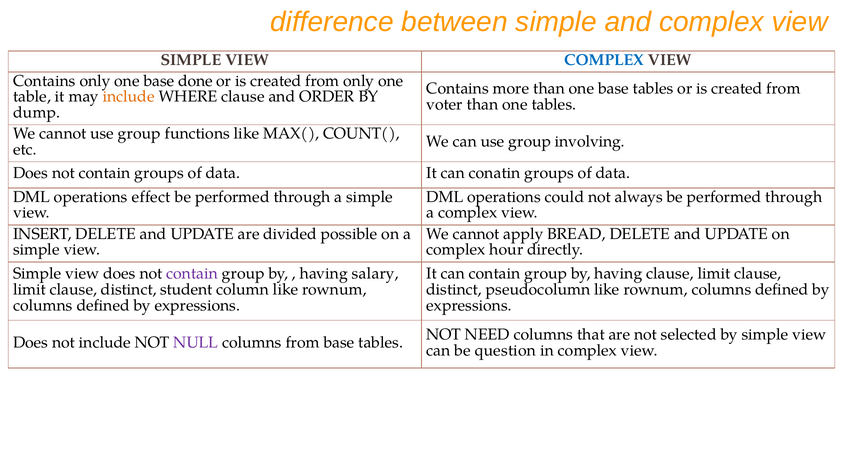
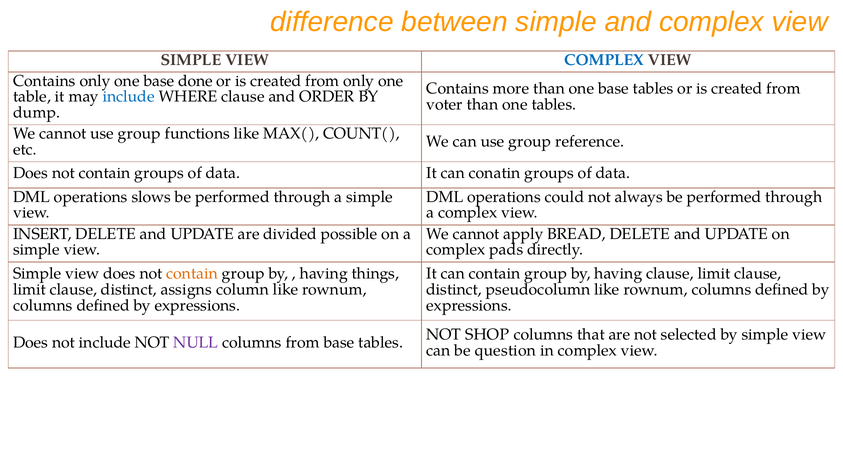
include colour: orange -> blue (129, 97)
involving: involving -> reference (590, 142)
effect: effect -> slows (151, 197)
hour: hour -> pads (506, 250)
contain colour: purple -> orange (192, 274)
salary: salary -> things (375, 274)
student: student -> assigns (186, 289)
NEED: NEED -> SHOP (487, 335)
